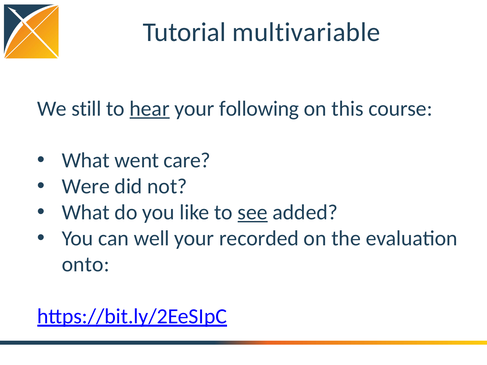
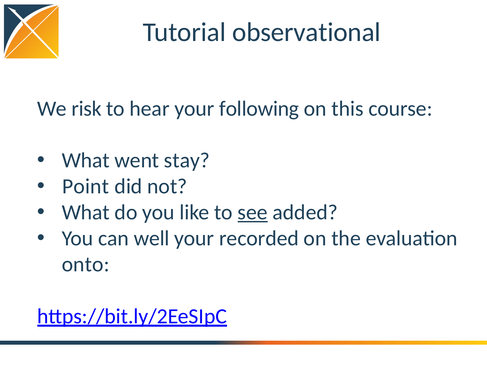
multivariable: multivariable -> observational (306, 32)
still: still -> risk (86, 109)
hear underline: present -> none (150, 109)
care: care -> stay (187, 161)
Were: Were -> Point (86, 187)
